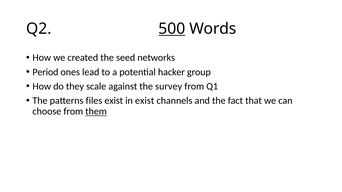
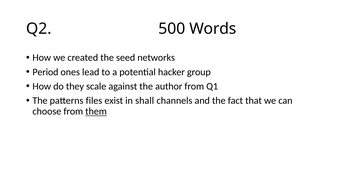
500 underline: present -> none (172, 29)
survey: survey -> author (169, 87)
in exist: exist -> shall (145, 101)
